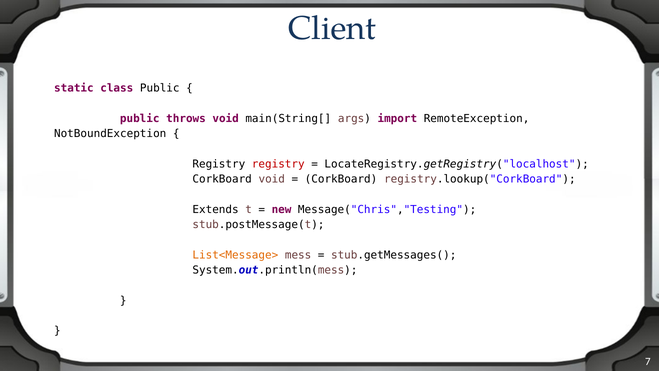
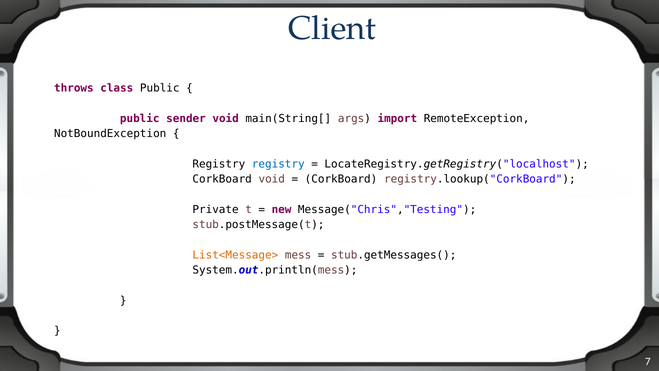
static: static -> throws (74, 88)
throws: throws -> sender (186, 118)
registry colour: red -> blue (278, 164)
Extends: Extends -> Private (216, 209)
